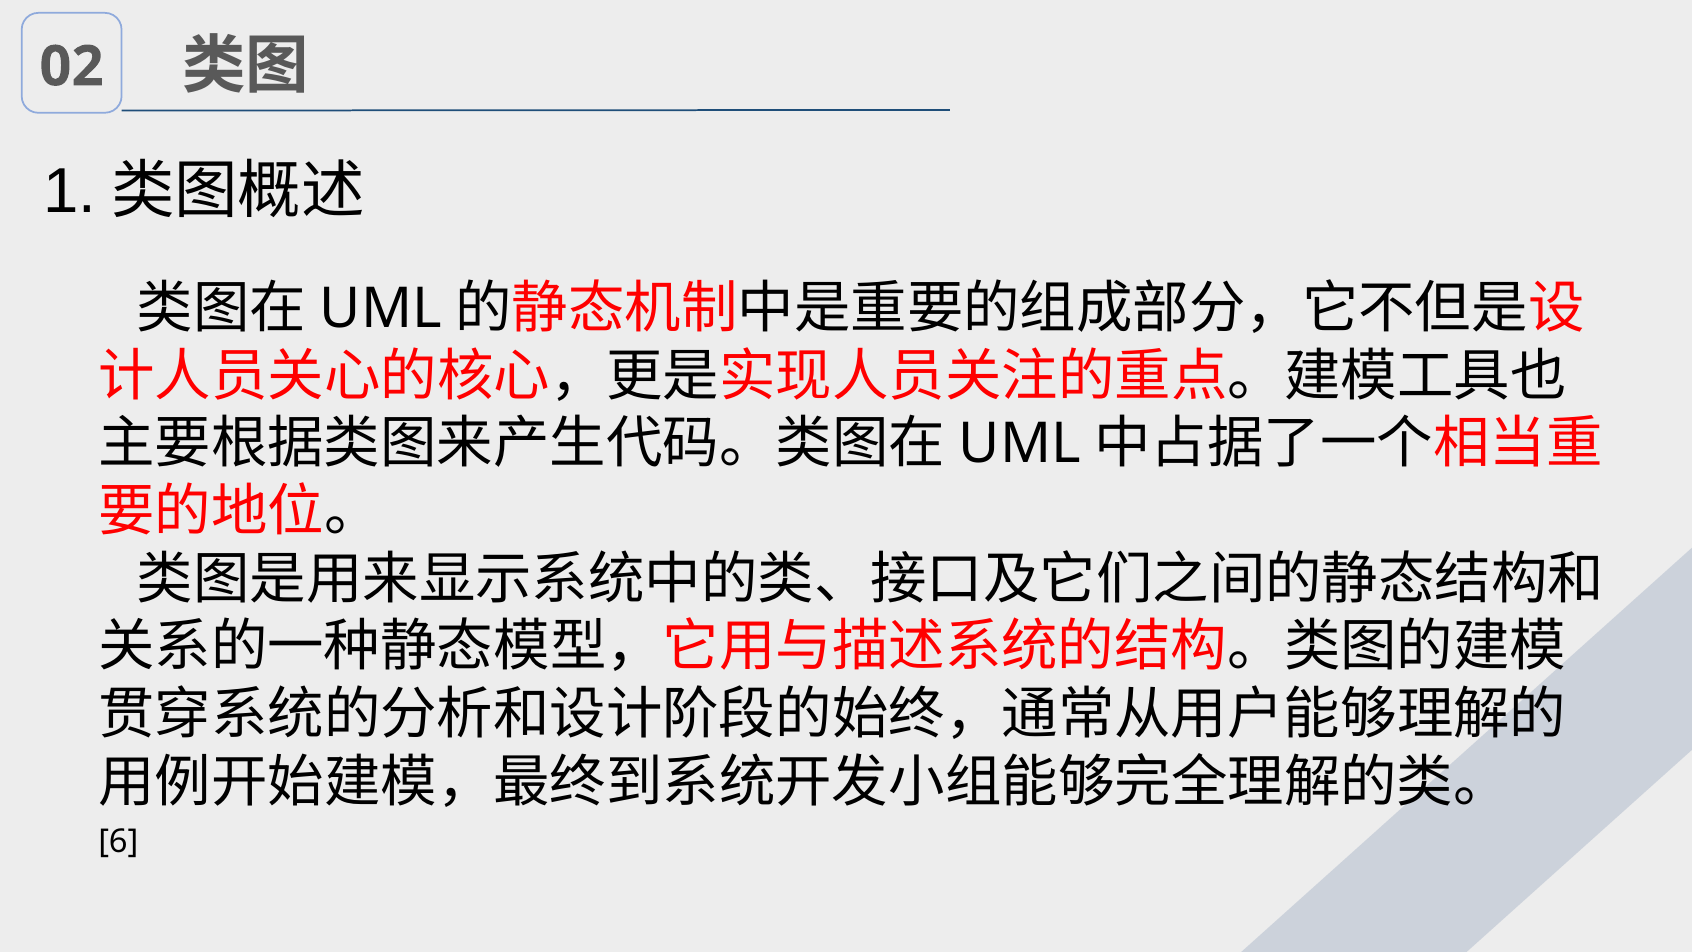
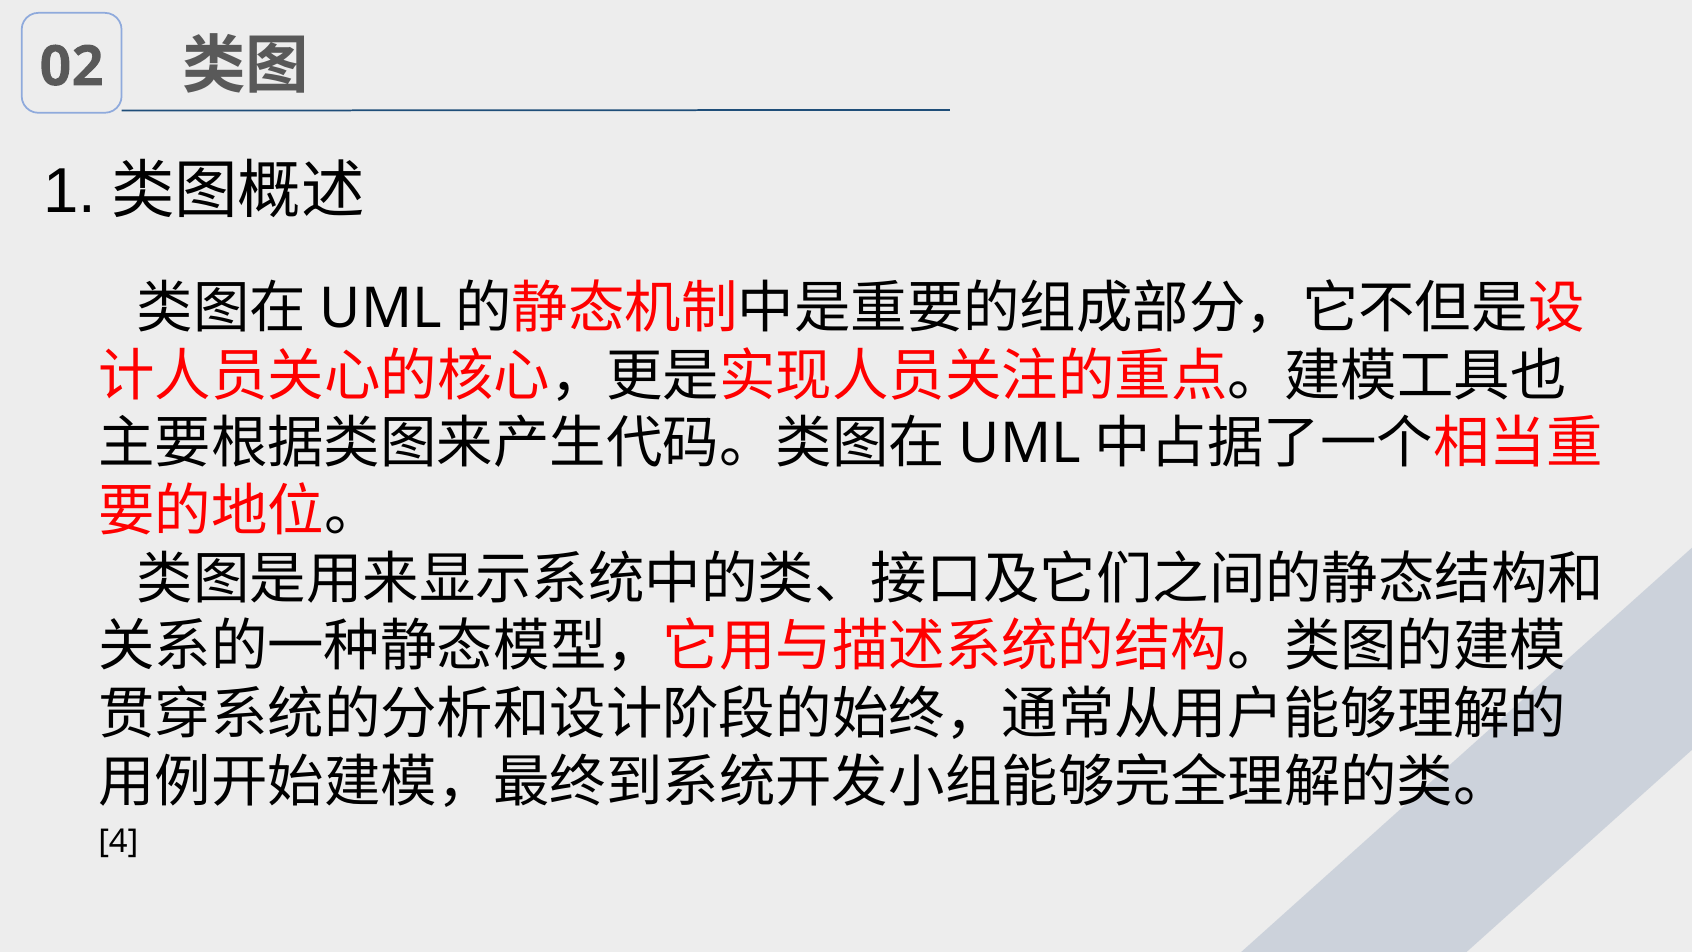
6: 6 -> 4 (118, 841)
